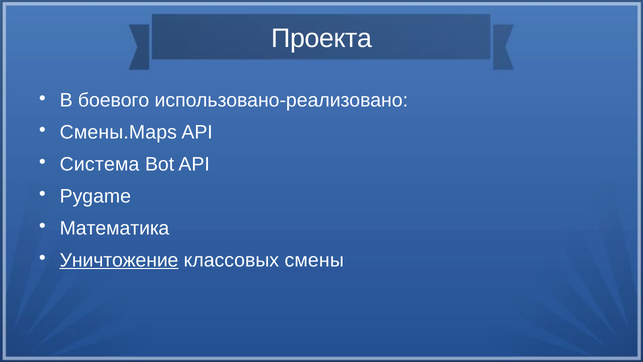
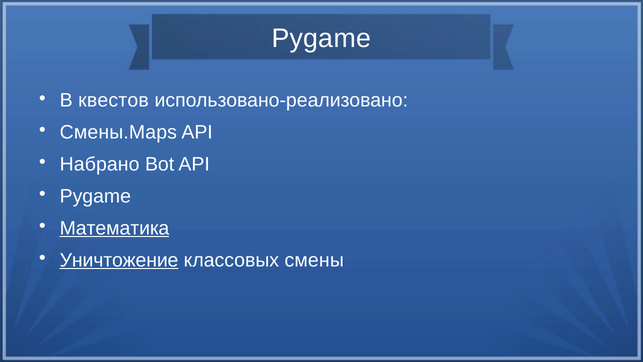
Проекта: Проекта -> Pygame (321, 39)
боевого: боевого -> квестов (114, 100)
Система: Система -> Набрано (100, 164)
Математика underline: none -> present (114, 228)
